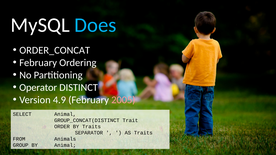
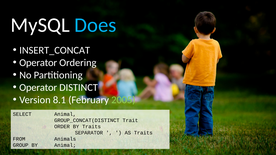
ORDER_CONCAT: ORDER_CONCAT -> INSERT_CONCAT (55, 50)
February: February -> Operator (38, 63)
4.9: 4.9 -> 8.1 (59, 100)
2005 colour: pink -> light green (123, 100)
